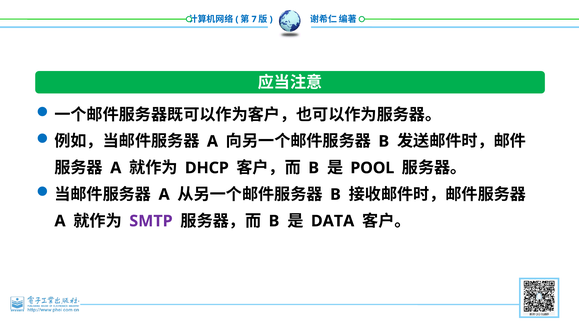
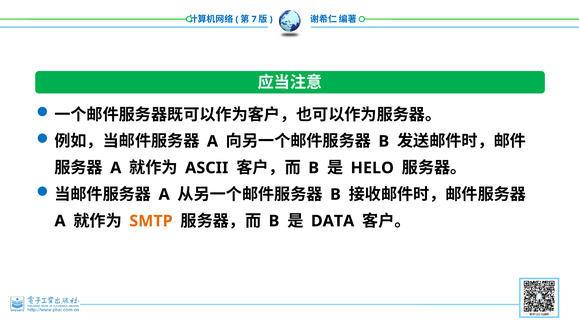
DHCP: DHCP -> ASCII (207, 168)
POOL: POOL -> HELO (372, 168)
SMTP colour: purple -> orange (151, 221)
